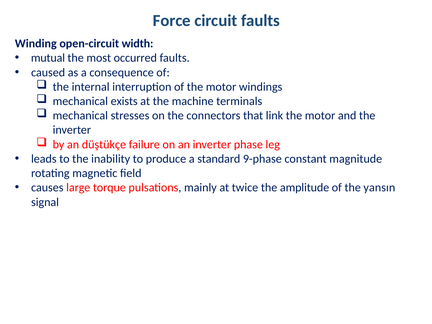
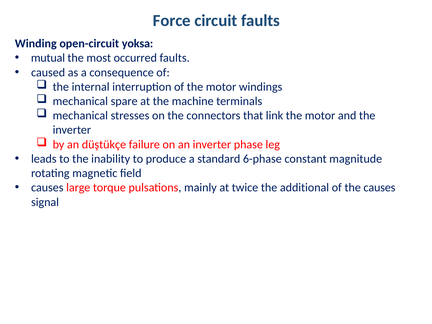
width: width -> yoksa (138, 44)
exists: exists -> spare (124, 101)
9-phase: 9-phase -> 6-phase (262, 159)
amplitude: amplitude -> additional (305, 188)
the yansın: yansın -> causes (379, 188)
